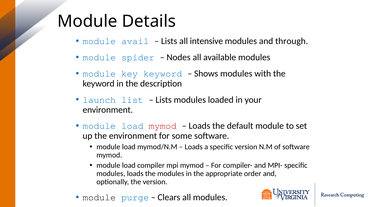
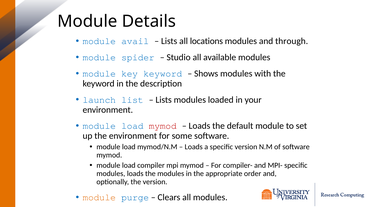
intensive: intensive -> locations (206, 41)
Nodes: Nodes -> Studio (179, 57)
module colour: black -> orange (99, 197)
